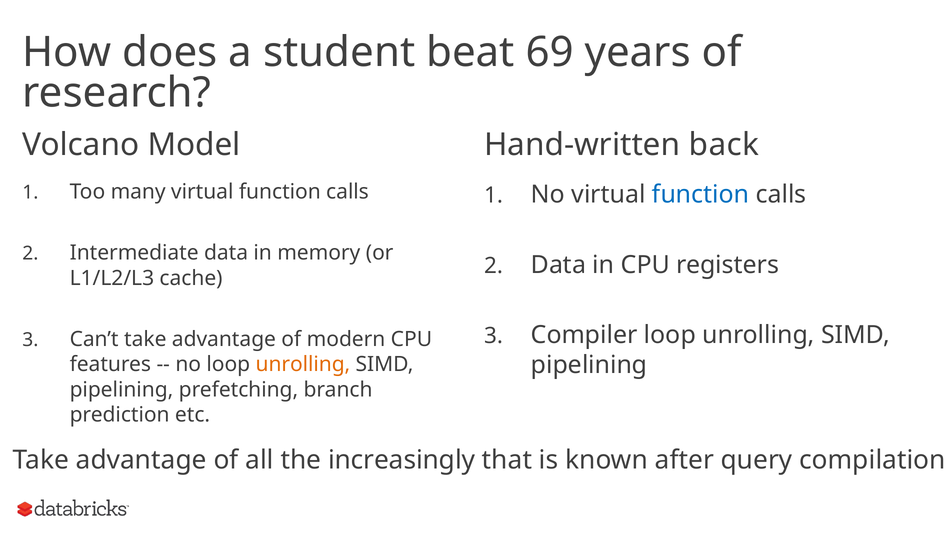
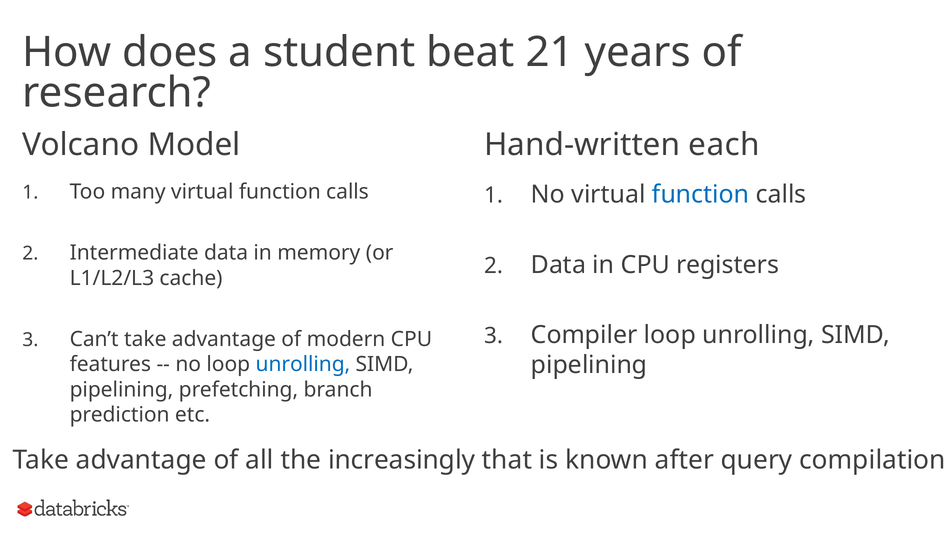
69: 69 -> 21 (550, 52)
back: back -> each (724, 145)
unrolling colour: orange -> blue (303, 364)
